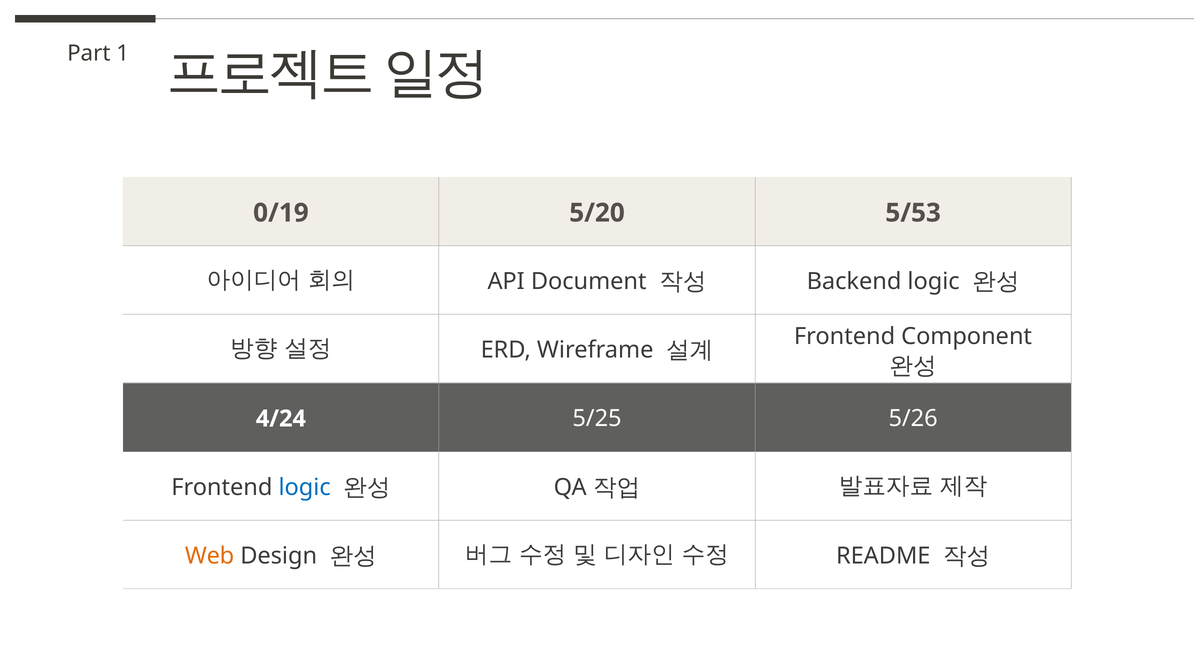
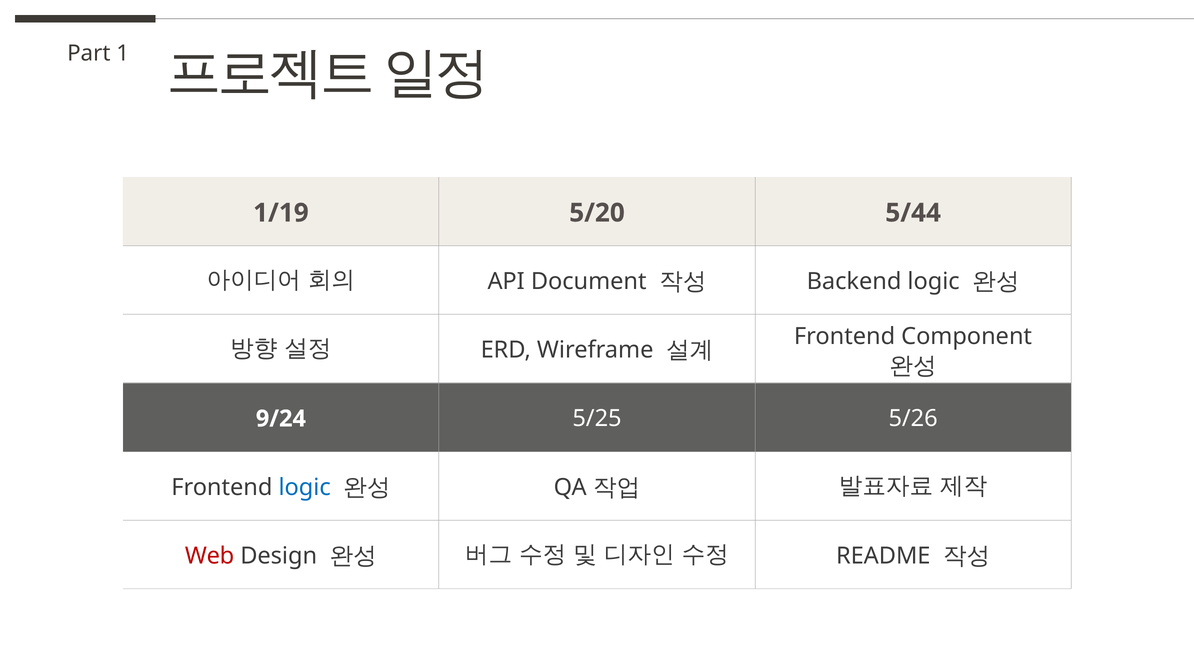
0/19: 0/19 -> 1/19 (281, 213)
5/53: 5/53 -> 5/44 (913, 213)
4/24: 4/24 -> 9/24 (281, 418)
Web colour: orange -> red (210, 556)
